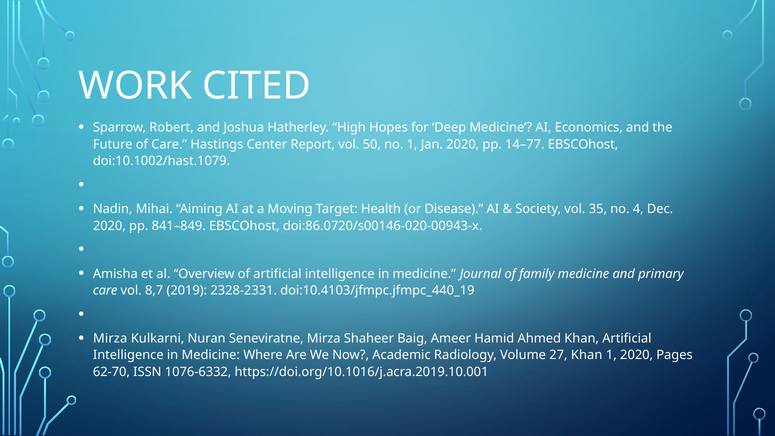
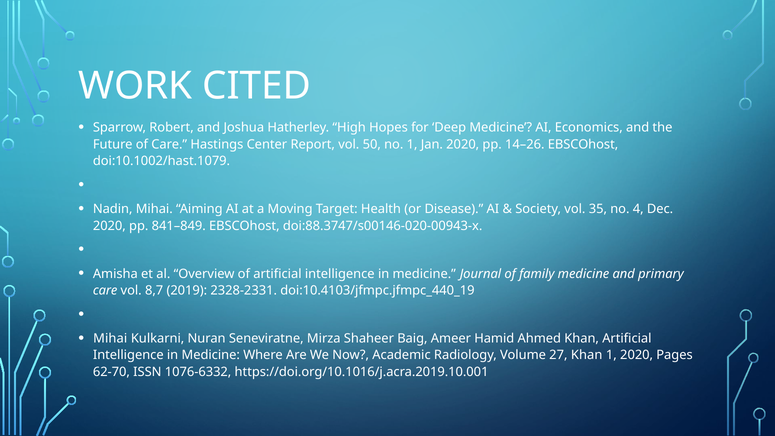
14–77: 14–77 -> 14–26 (525, 144)
doi:86.0720/s00146-020-00943-x: doi:86.0720/s00146-020-00943-x -> doi:88.3747/s00146-020-00943-x (383, 226)
Mirza: Mirza -> Mihai (110, 338)
